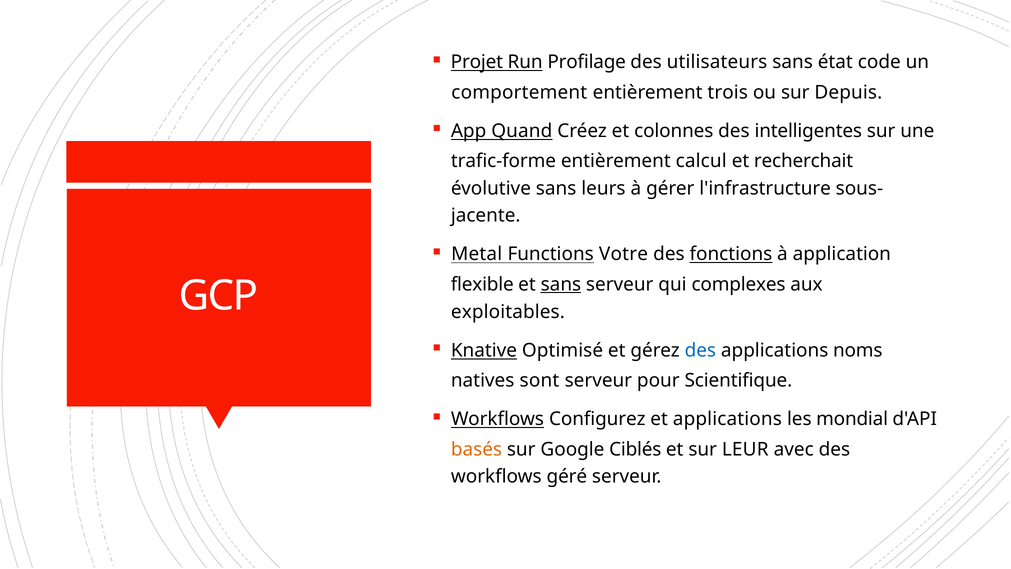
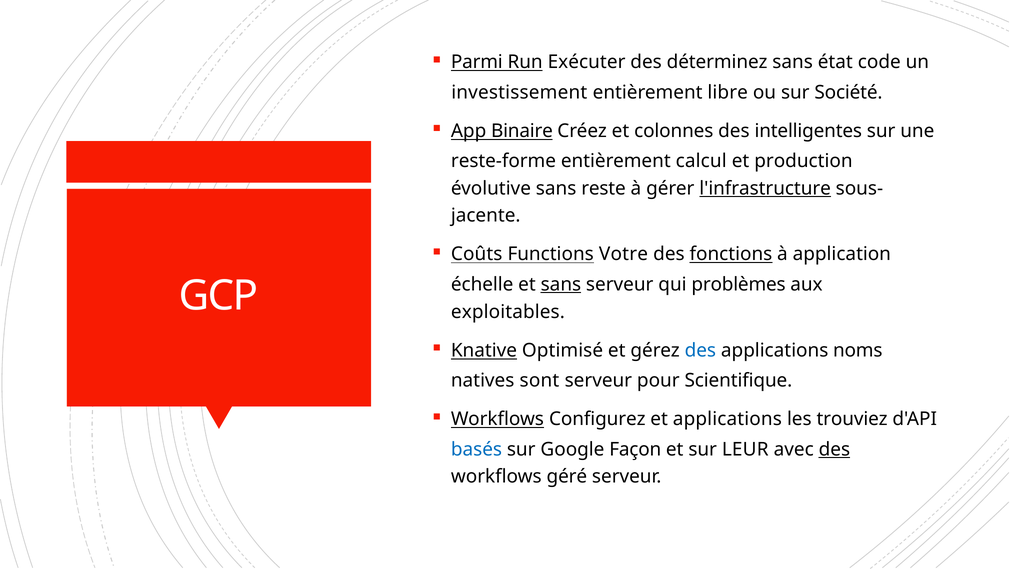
Projet: Projet -> Parmi (477, 62)
Profilage: Profilage -> Exécuter (587, 62)
utilisateurs: utilisateurs -> déterminez (717, 62)
comportement: comportement -> investissement (519, 92)
trois: trois -> libre (728, 92)
Depuis: Depuis -> Société (848, 92)
Quand: Quand -> Binaire (522, 131)
trafic-forme: trafic-forme -> reste-forme (503, 161)
recherchait: recherchait -> production (803, 161)
leurs: leurs -> reste (604, 188)
l'infrastructure underline: none -> present (765, 188)
Metal: Metal -> Coûts (477, 254)
flexible: flexible -> échelle (482, 284)
complexes: complexes -> problèmes (739, 284)
mondial: mondial -> trouviez (852, 419)
basés colour: orange -> blue (476, 449)
Ciblés: Ciblés -> Façon (635, 449)
des underline: none -> present (834, 449)
